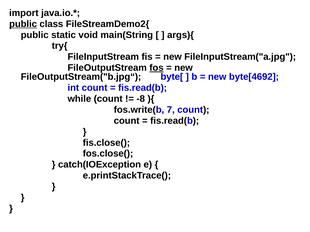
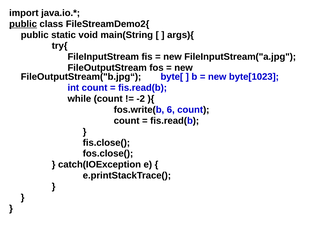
fos underline: present -> none (156, 68)
byte[4692: byte[4692 -> byte[1023 (254, 77)
-8: -8 -> -2 (141, 99)
7: 7 -> 6 (171, 110)
